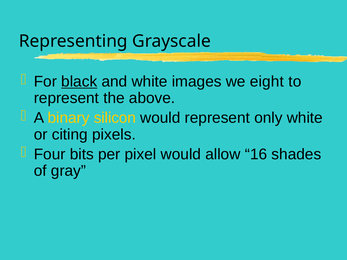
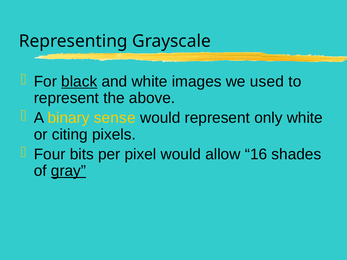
eight: eight -> used (267, 82)
silicon: silicon -> sense (115, 118)
gray underline: none -> present (69, 171)
